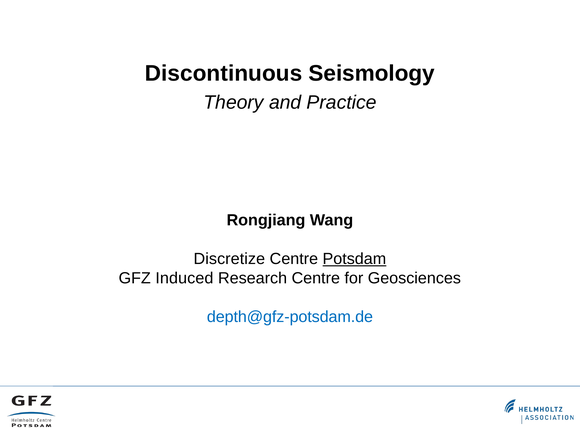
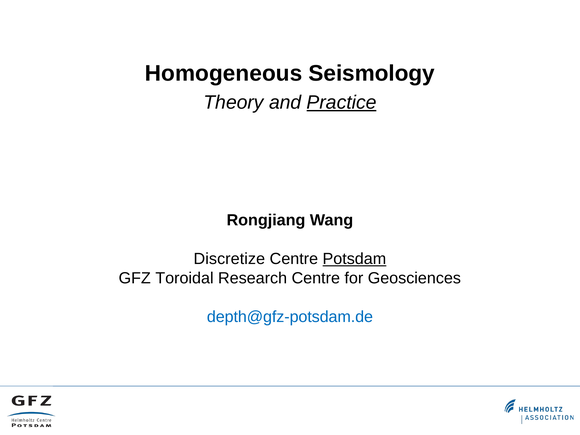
Discontinuous: Discontinuous -> Homogeneous (224, 73)
Practice underline: none -> present (342, 102)
Induced: Induced -> Toroidal (184, 278)
